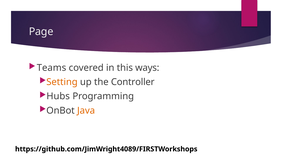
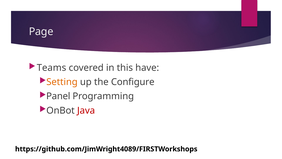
ways: ways -> have (147, 68)
Controller: Controller -> Configure (133, 82)
Hubs: Hubs -> Panel (58, 96)
Java colour: orange -> red (86, 110)
